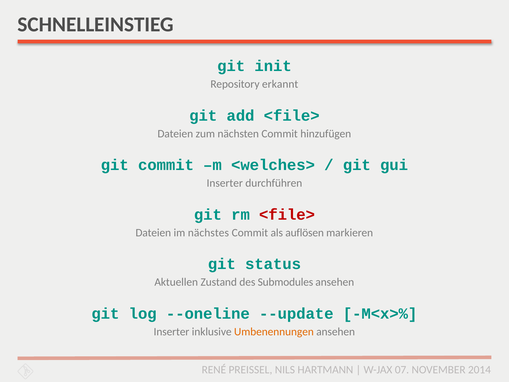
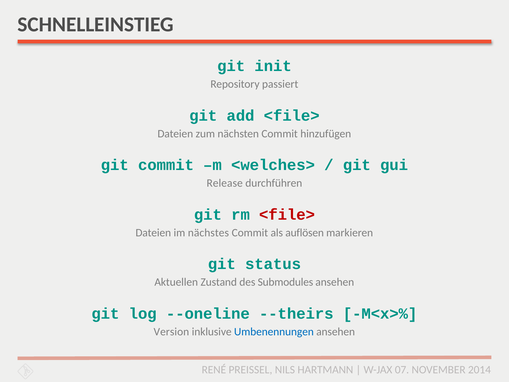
erkannt: erkannt -> passiert (280, 84)
Inserter: Inserter -> Release (225, 183)
--update: --update -> --theirs (296, 313)
Inserter: Inserter -> Version (171, 332)
Umbenennungen colour: orange -> blue (274, 332)
